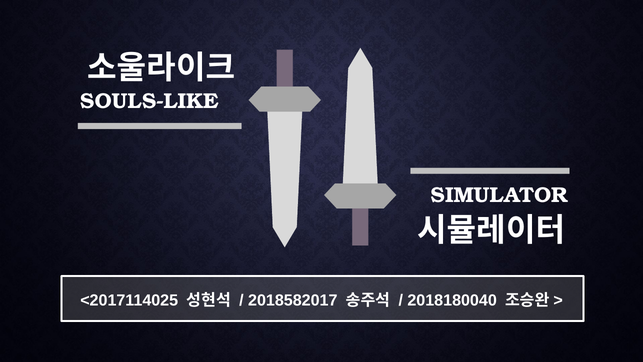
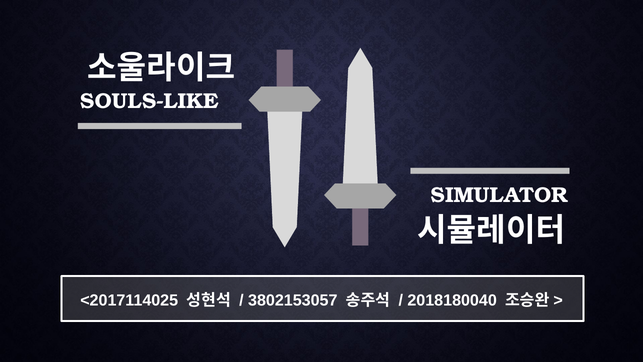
2018582017: 2018582017 -> 3802153057 (293, 300)
